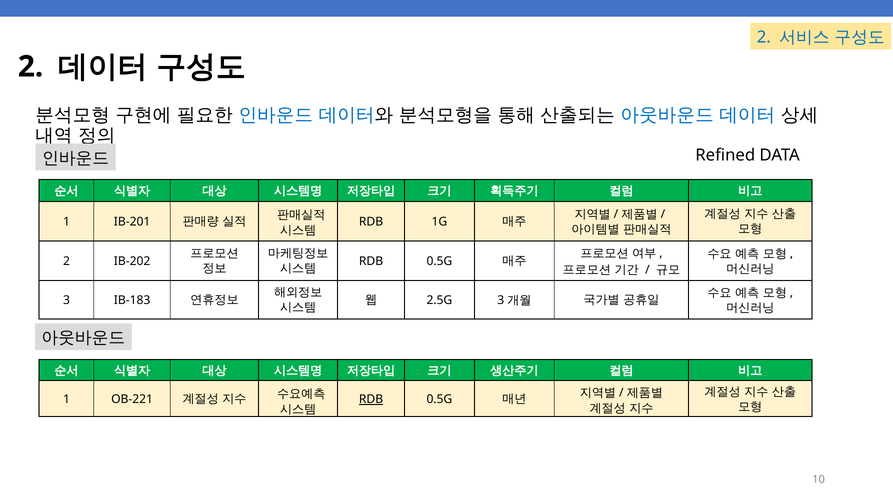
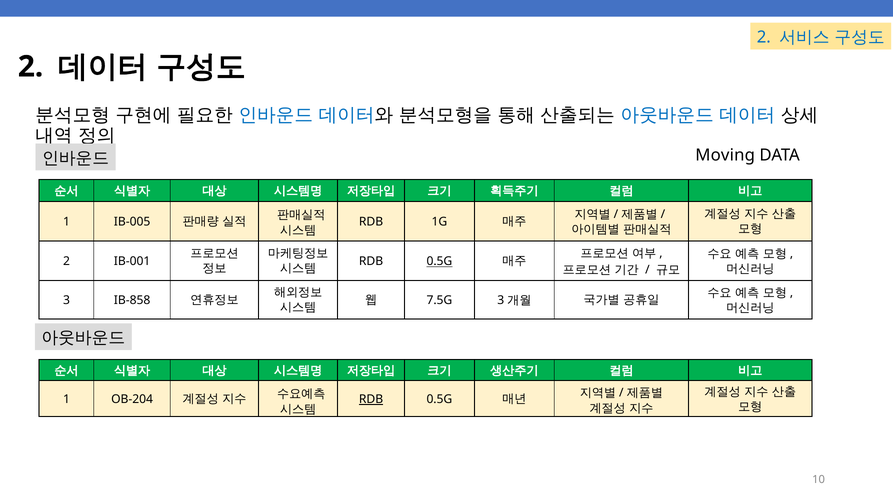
Refined: Refined -> Moving (725, 155)
IB-201: IB-201 -> IB-005 (132, 222)
IB-202: IB-202 -> IB-001 (132, 261)
0.5G underline: none -> present (439, 261)
2.5G: 2.5G -> 7.5G (439, 300)
IB-183: IB-183 -> IB-858 (132, 300)
OB-221: OB-221 -> OB-204 (132, 399)
